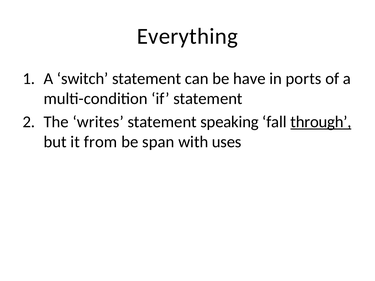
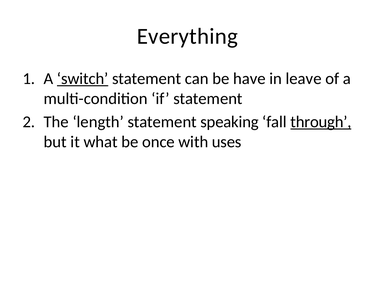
switch underline: none -> present (83, 79)
ports: ports -> leave (304, 79)
writes: writes -> length (98, 122)
from: from -> what (101, 142)
span: span -> once (158, 142)
